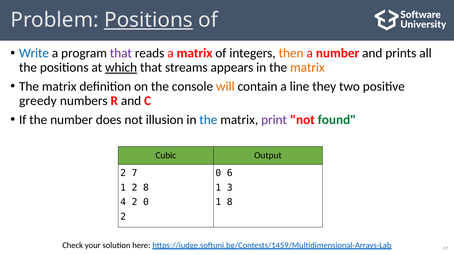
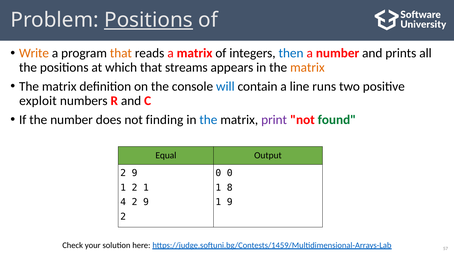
Write colour: blue -> orange (34, 53)
that colour: purple -> orange (121, 53)
then colour: orange -> blue (291, 53)
which underline: present -> none (121, 68)
will colour: orange -> blue (225, 87)
they: they -> runs (324, 87)
greedy: greedy -> exploit (38, 101)
illusion: illusion -> finding (165, 120)
Cubic: Cubic -> Equal (166, 156)
7: 7 -> 9 (135, 173)
0 6: 6 -> 0 (230, 173)
2 8: 8 -> 1 (146, 188)
3: 3 -> 8 (230, 188)
4 2 0: 0 -> 9 (146, 202)
1 8: 8 -> 9 (230, 202)
